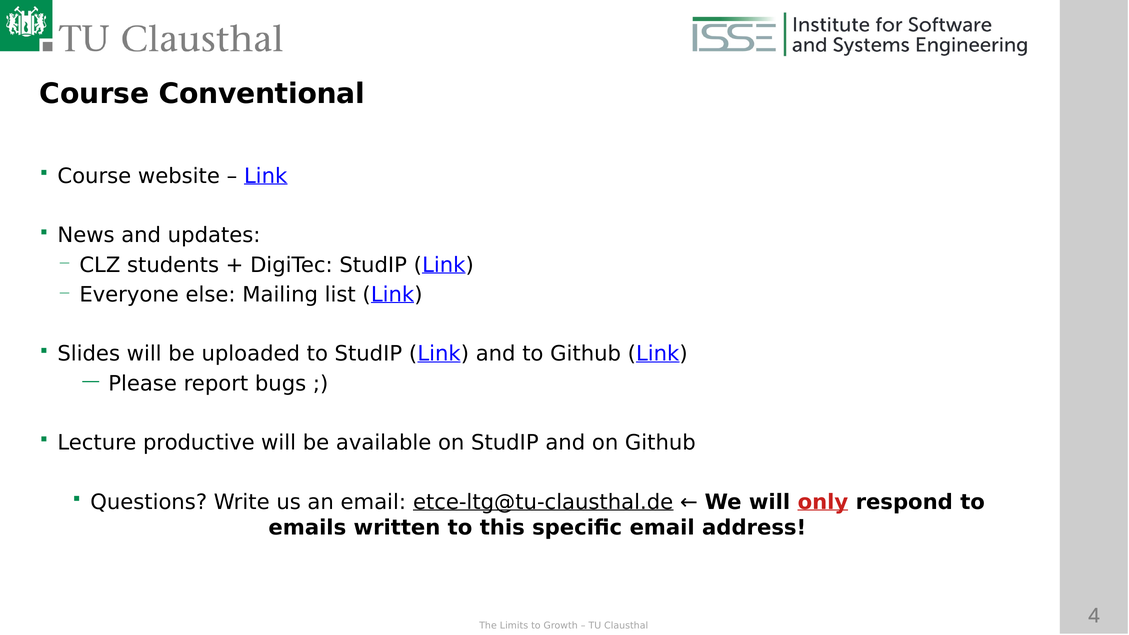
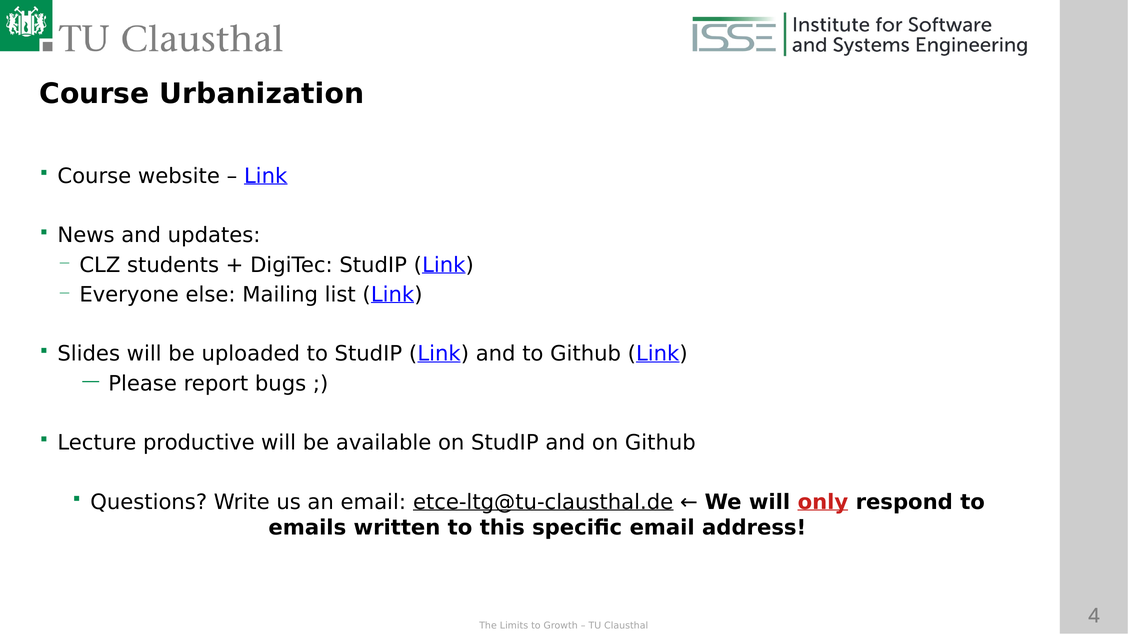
Conventional: Conventional -> Urbanization (262, 94)
